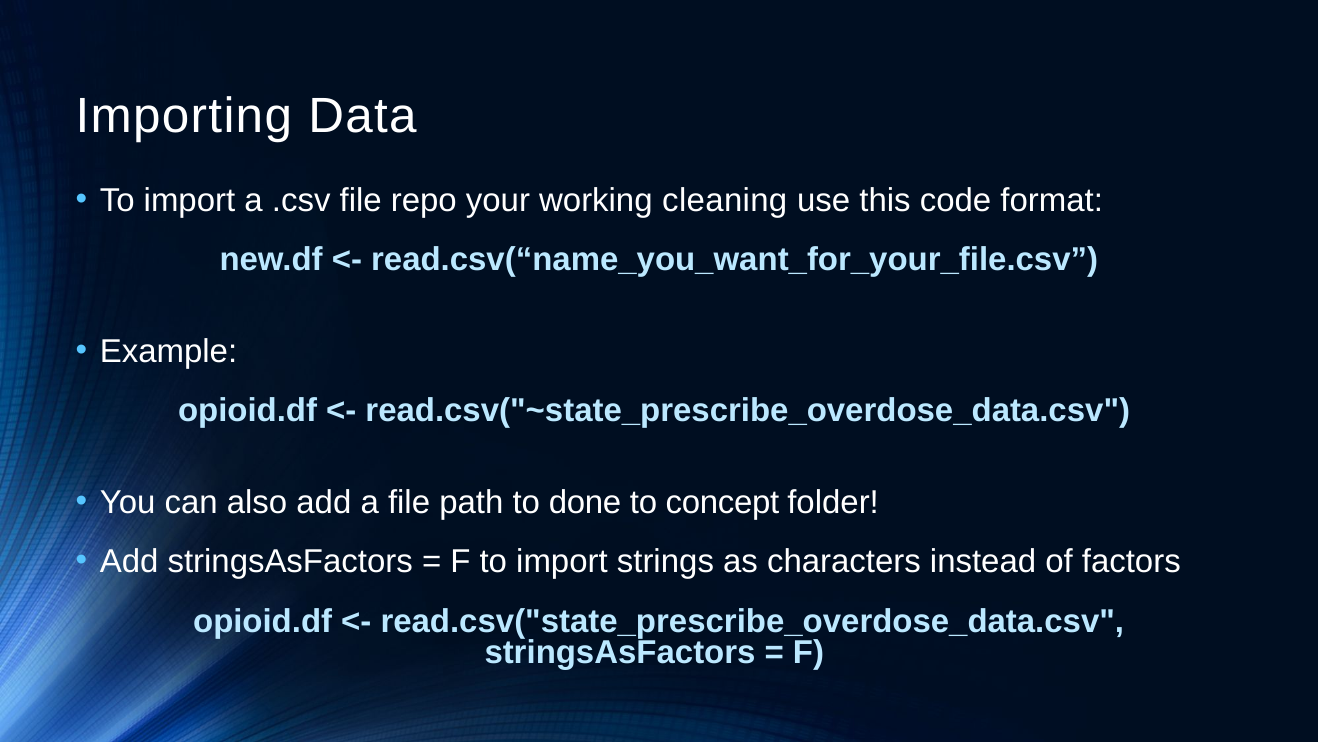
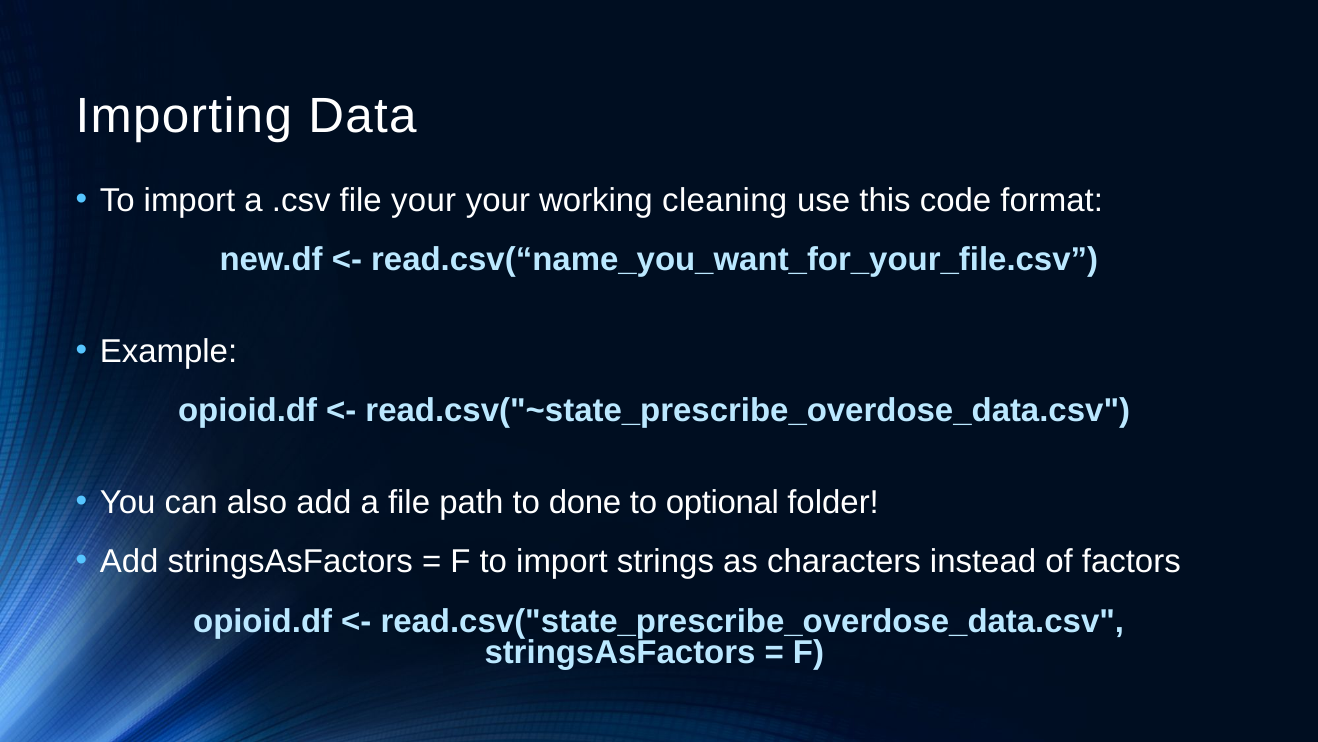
file repo: repo -> your (424, 201)
concept: concept -> optional (722, 503)
